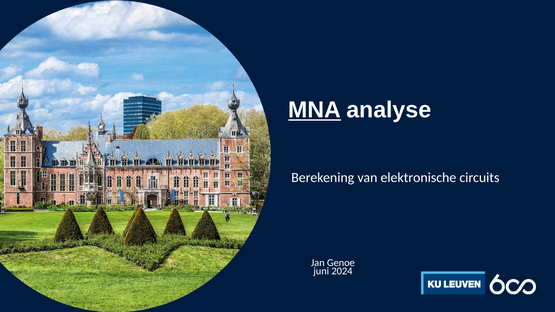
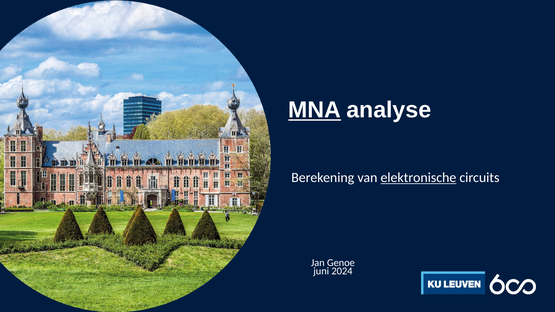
elektronische underline: none -> present (418, 178)
